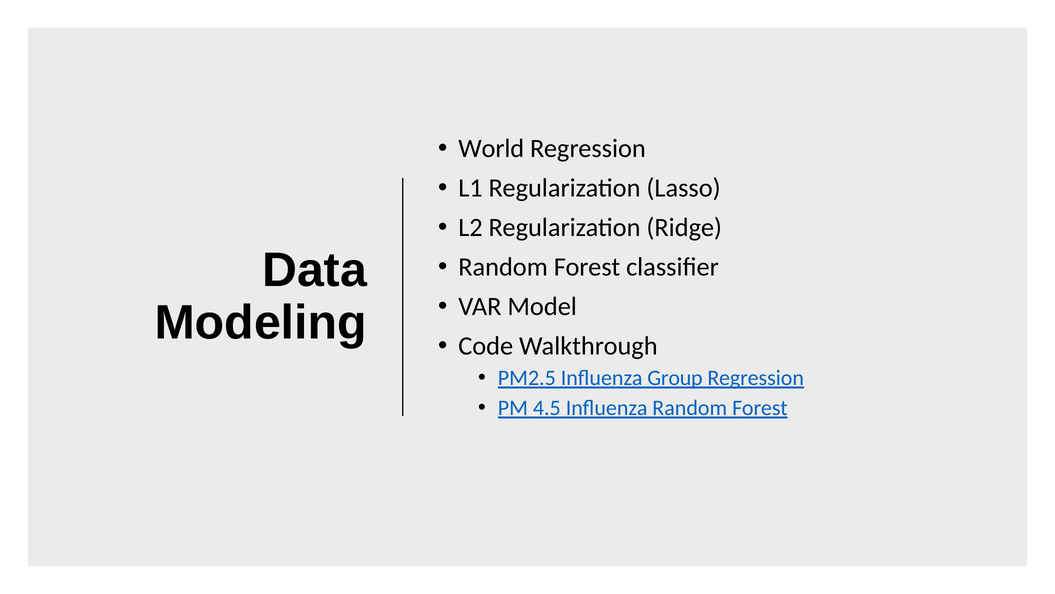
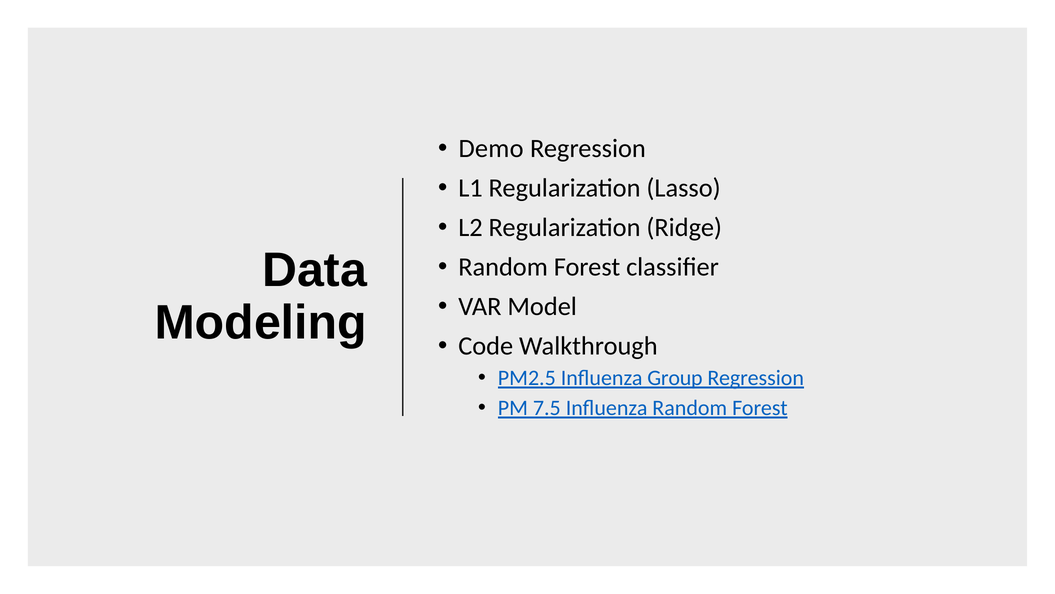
World: World -> Demo (491, 148)
4.5: 4.5 -> 7.5 (547, 407)
